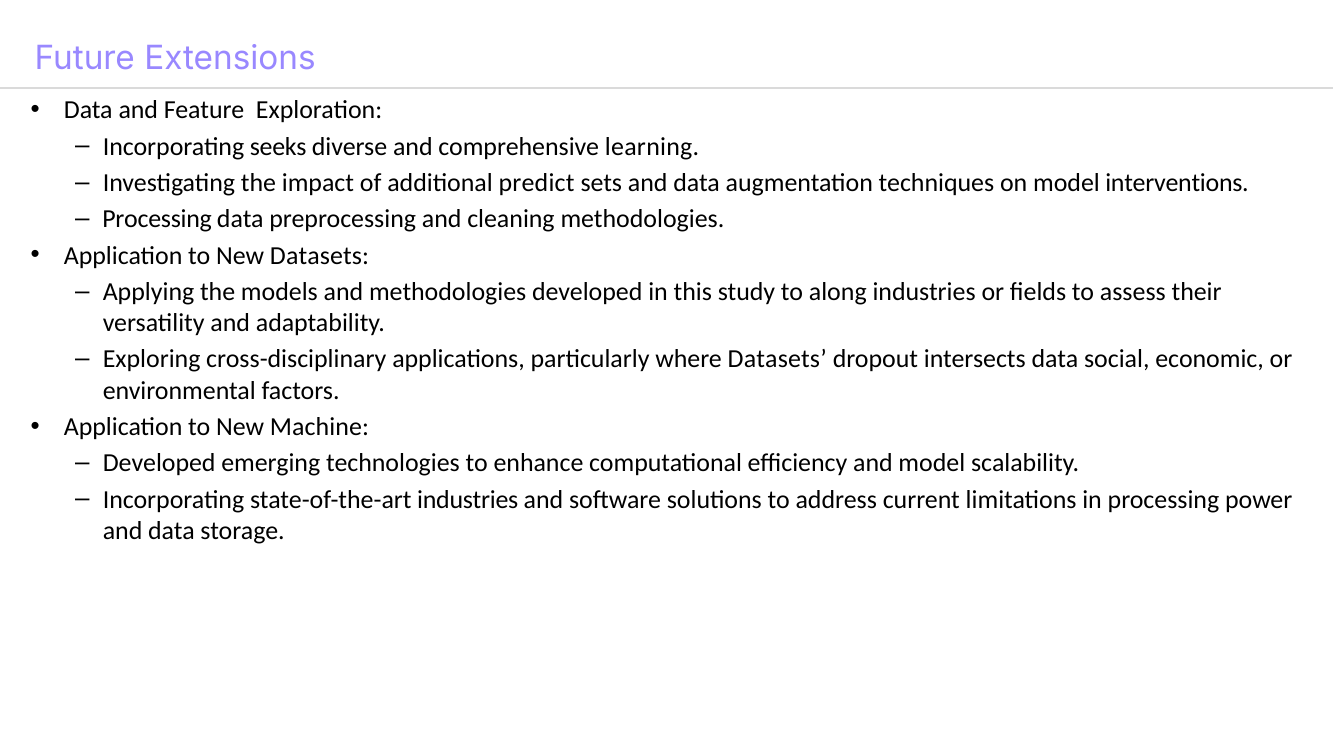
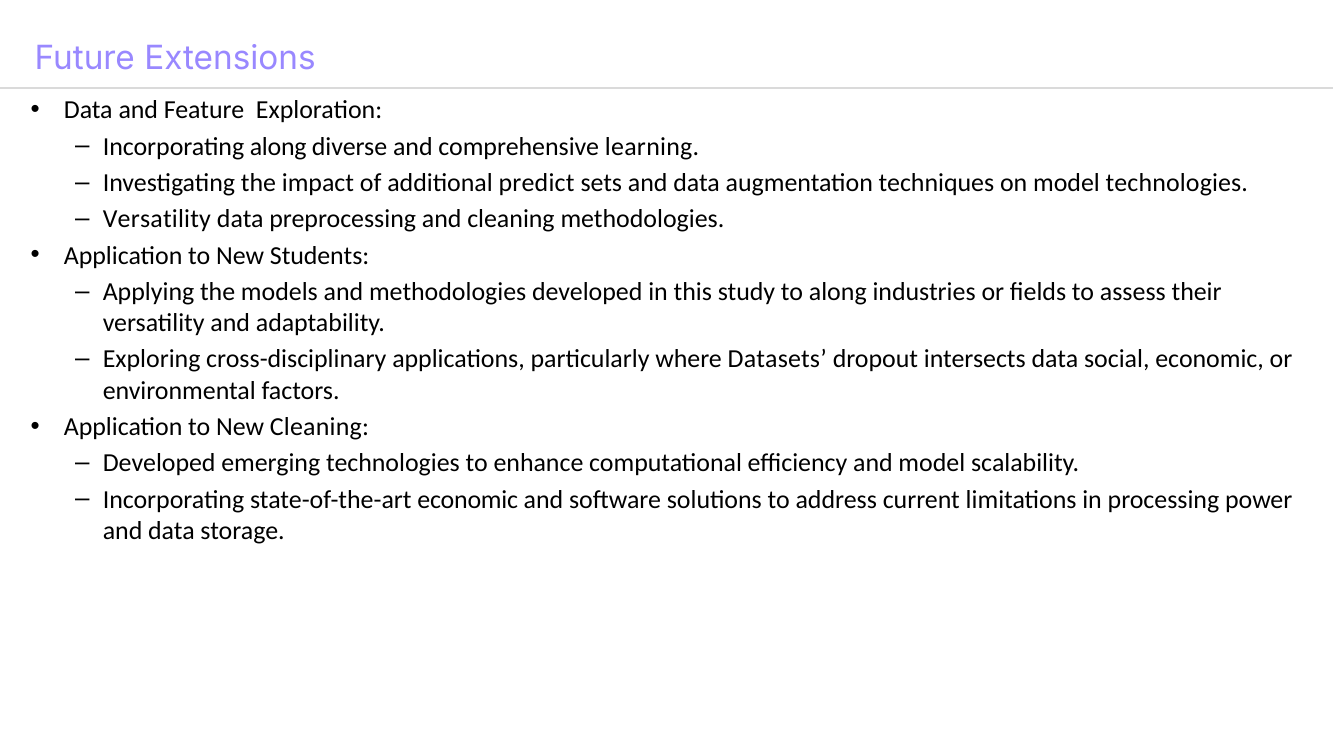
Incorporating seeks: seeks -> along (278, 147)
model interventions: interventions -> technologies (1177, 183)
Processing: Processing -> Versatility (157, 219)
New Datasets: Datasets -> Students (320, 256)
New Machine: Machine -> Cleaning (319, 427)
state-of-the-art industries: industries -> economic (468, 499)
